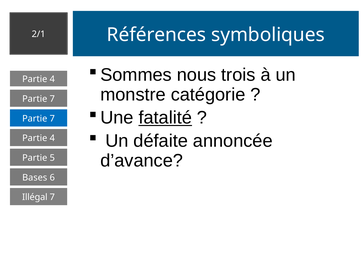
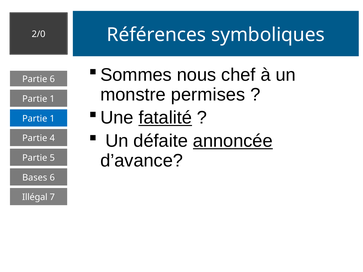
2/1: 2/1 -> 2/0 (39, 34)
trois: trois -> chef (238, 75)
4: 4 -> 6 (52, 79)
catégorie: catégorie -> permises (208, 95)
7: 7 -> 1 (52, 99)
7: 7 -> 1 (52, 119)
annoncée underline: none -> present (233, 141)
